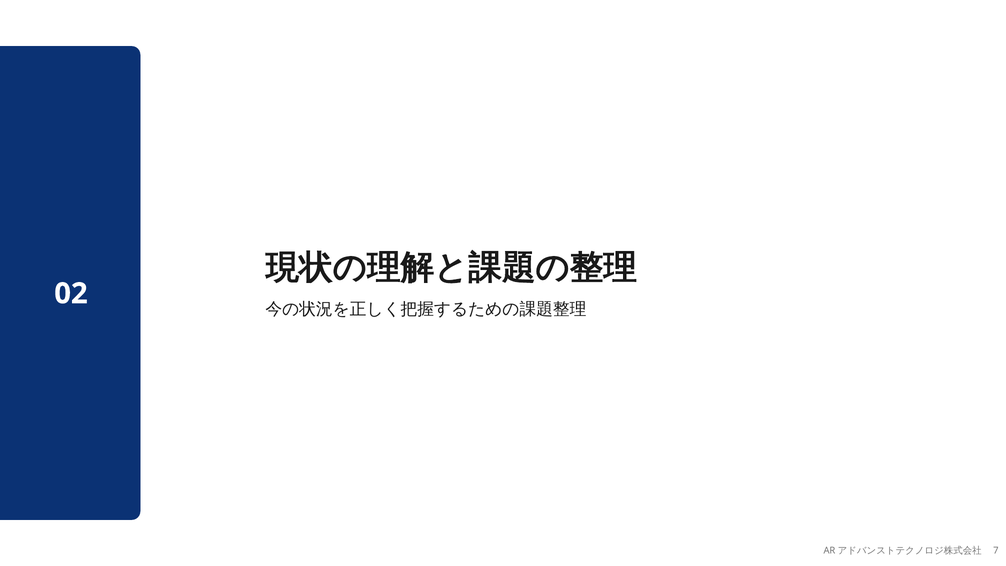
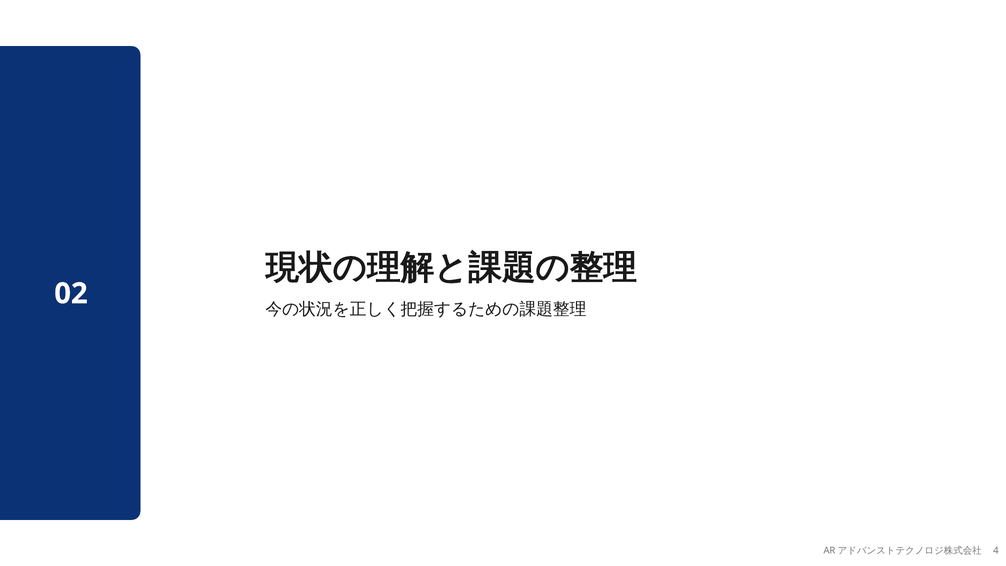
7: 7 -> 4 (996, 551)
